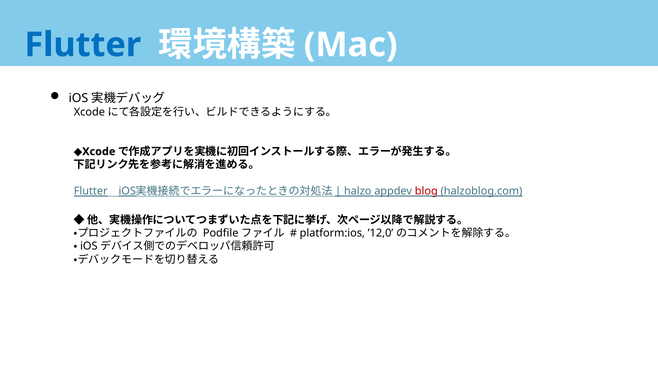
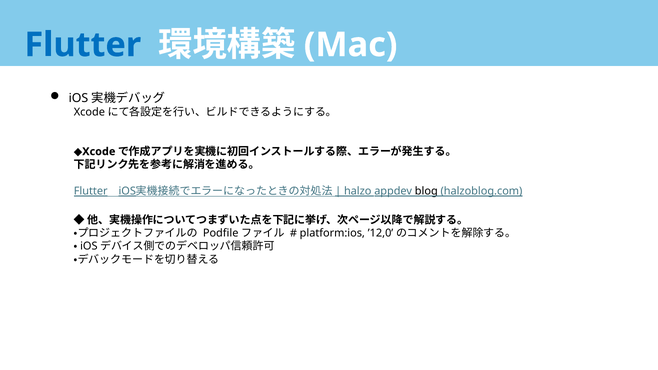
blog colour: red -> black (426, 191)
